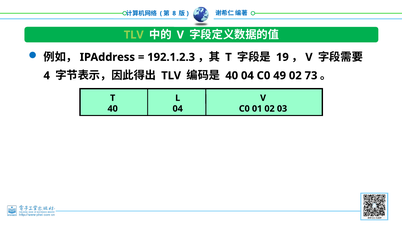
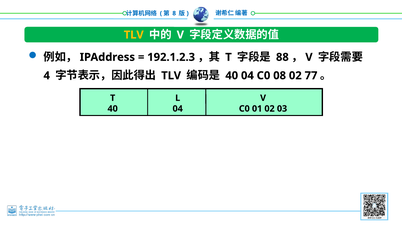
TLV colour: light green -> yellow (134, 35)
19: 19 -> 88 (282, 57)
49: 49 -> 08 (280, 76)
73: 73 -> 77 (311, 76)
